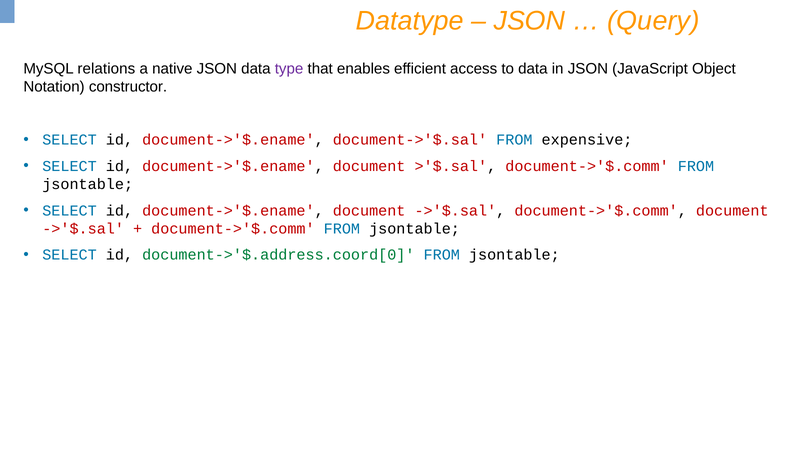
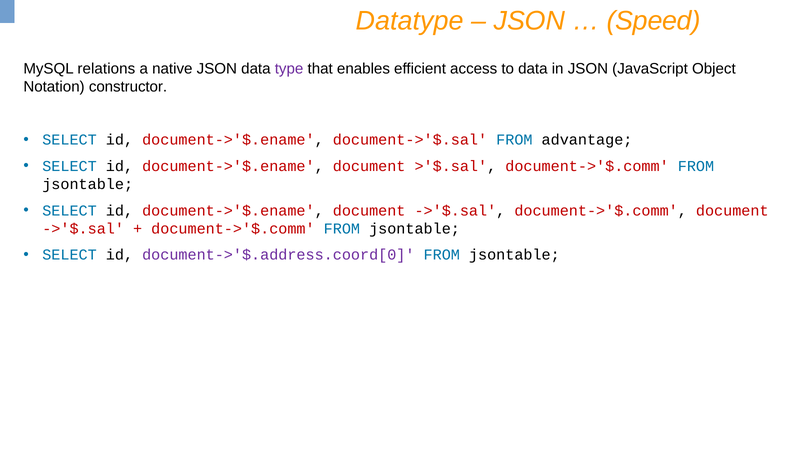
Query: Query -> Speed (654, 21)
expensive: expensive -> advantage (587, 140)
document->'$.address.coord[0 colour: green -> purple (278, 255)
